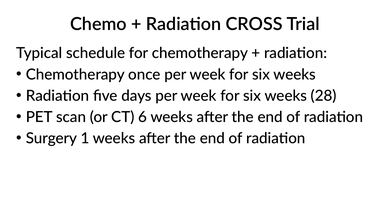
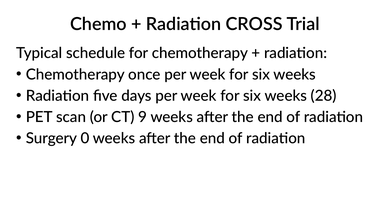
6: 6 -> 9 (143, 117)
1: 1 -> 0 (85, 138)
